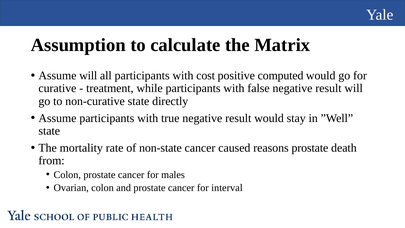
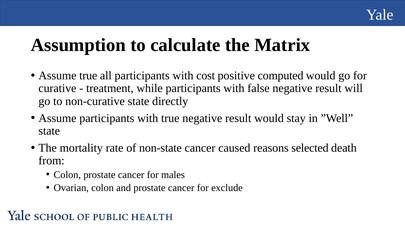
Assume will: will -> true (88, 76)
reasons prostate: prostate -> selected (310, 148)
interval: interval -> exclude (227, 188)
